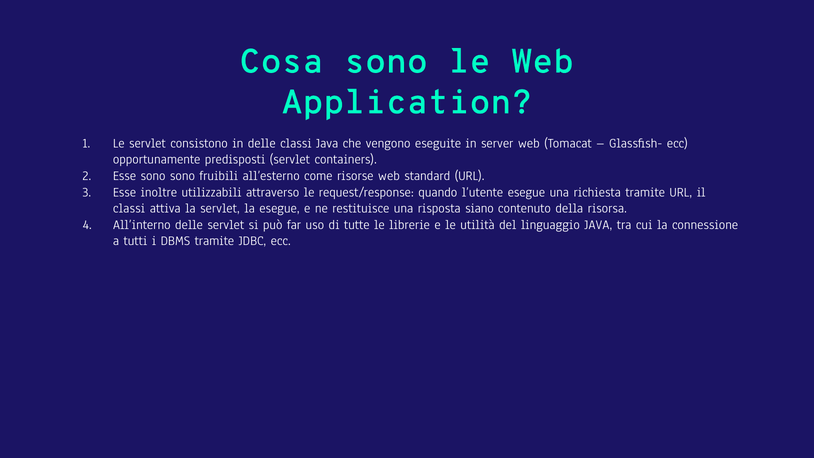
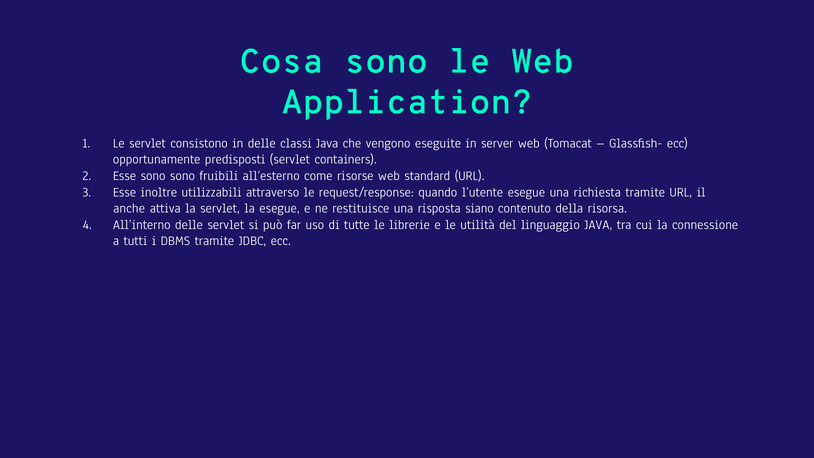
classi: classi -> anche (129, 208)
